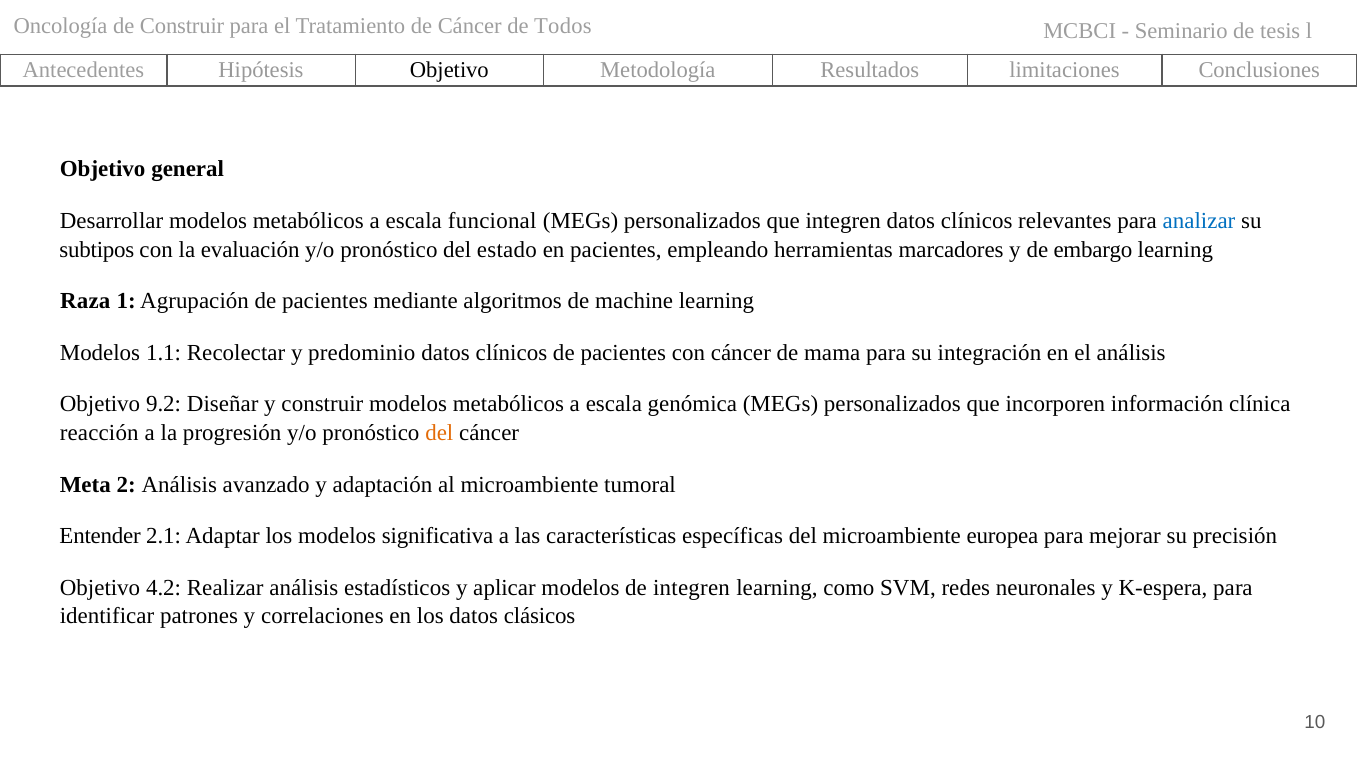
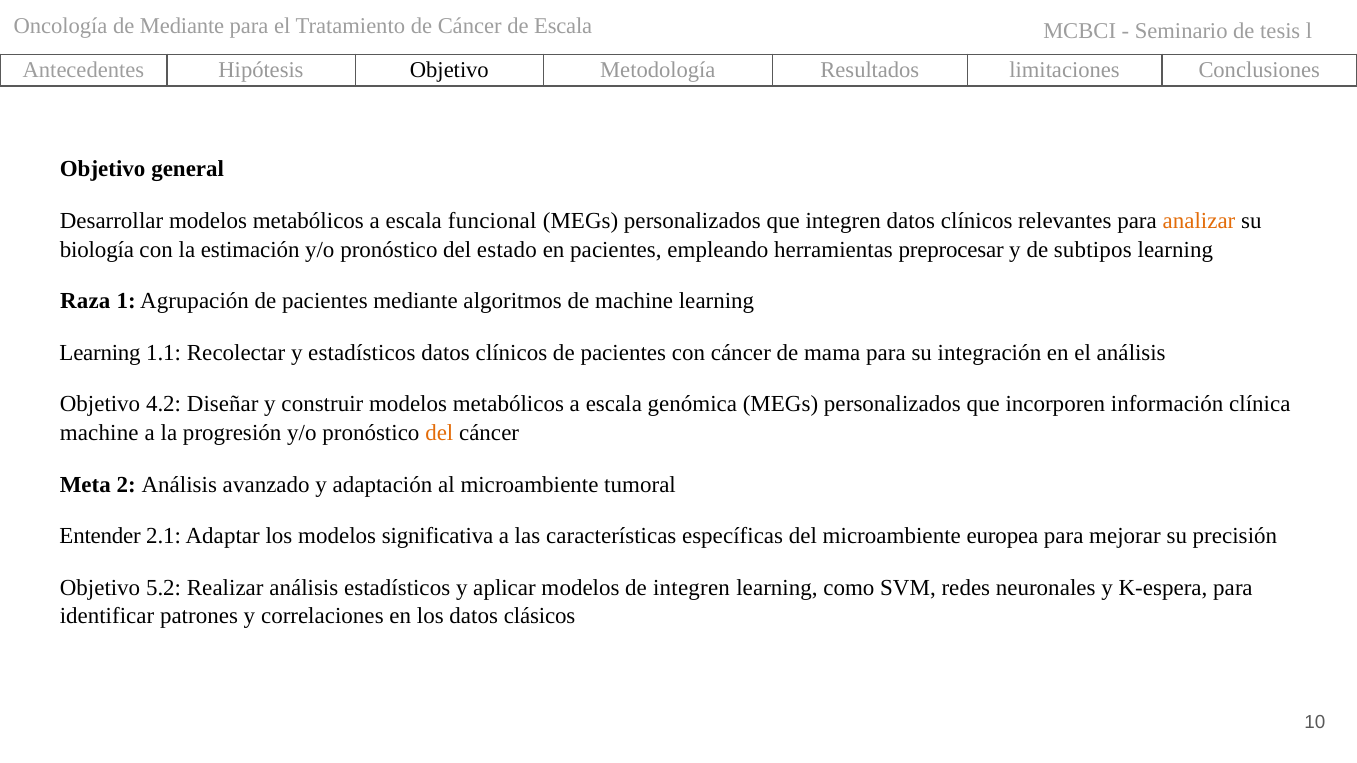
de Construir: Construir -> Mediante (182, 26)
de Todos: Todos -> Escala (563, 26)
analizar colour: blue -> orange (1199, 221)
subtipos: subtipos -> biología (97, 250)
evaluación: evaluación -> estimación (250, 250)
marcadores: marcadores -> preprocesar (951, 250)
embargo: embargo -> subtipos (1093, 250)
Modelos: Modelos -> Learning (100, 353)
y predominio: predominio -> estadísticos (362, 353)
9.2: 9.2 -> 4.2 (164, 404)
reacción: reacción -> machine (99, 433)
4.2: 4.2 -> 5.2 (164, 588)
